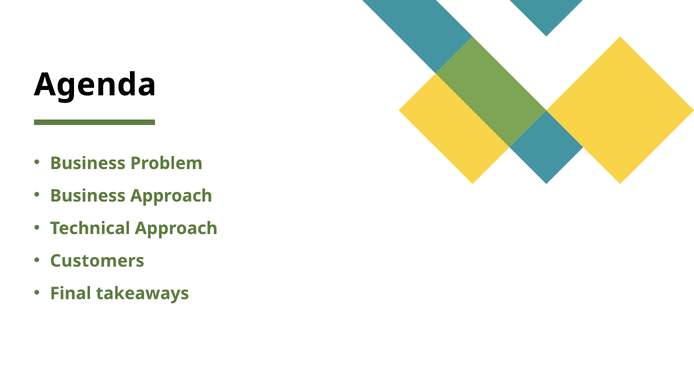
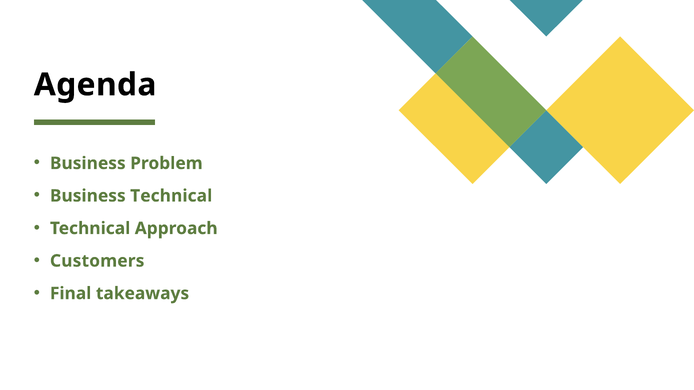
Business Approach: Approach -> Technical (171, 196)
